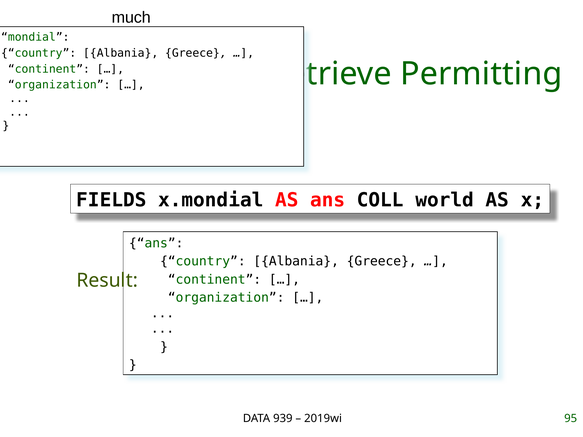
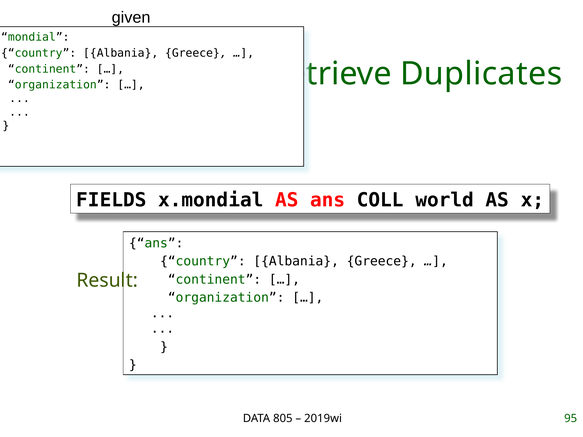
much: much -> given (131, 17)
Permitting: Permitting -> Duplicates (481, 74)
939: 939 -> 805 (283, 419)
